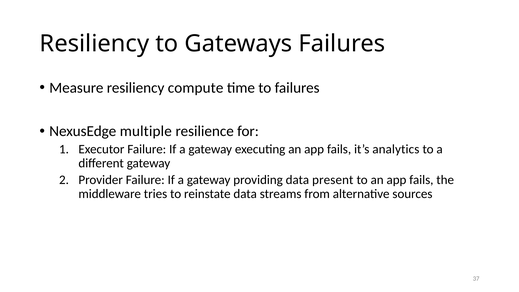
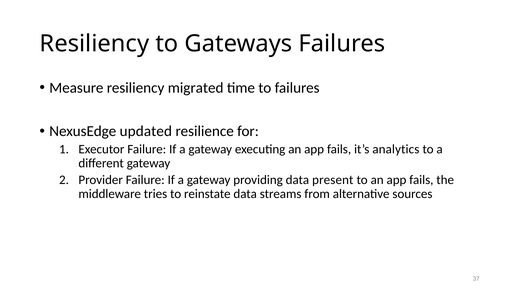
compute: compute -> migrated (196, 88)
multiple: multiple -> updated (146, 131)
